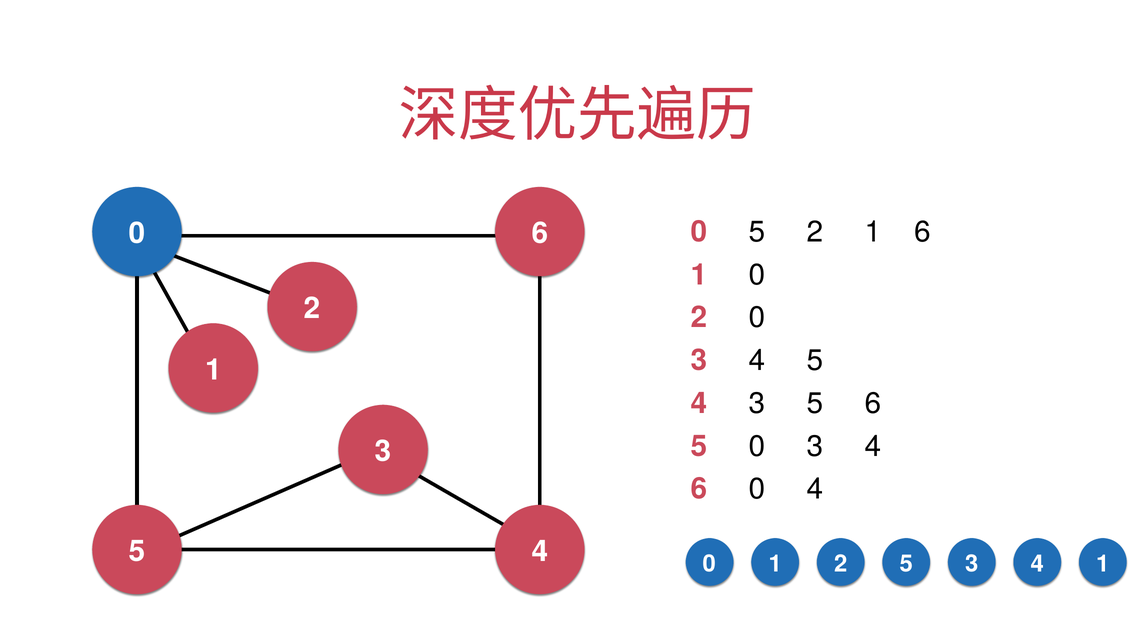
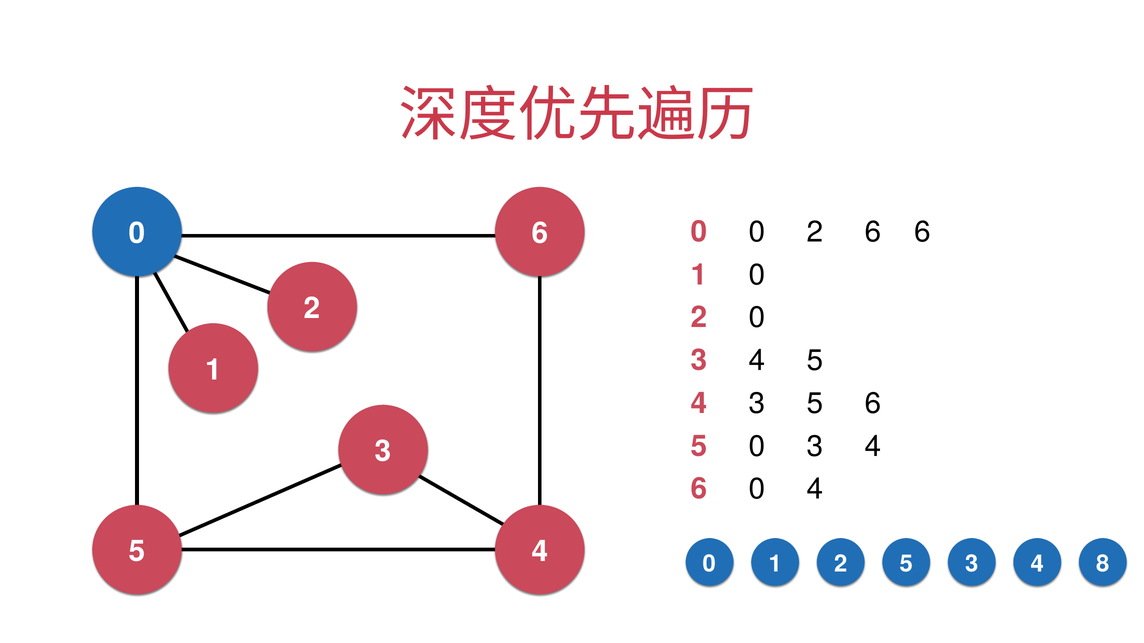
0 5: 5 -> 0 (757, 232)
1: 1 -> 6 (873, 232)
1: 1 -> 8 (1103, 564)
